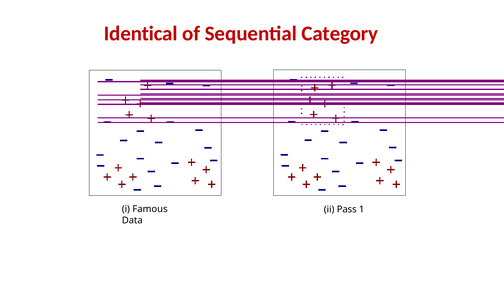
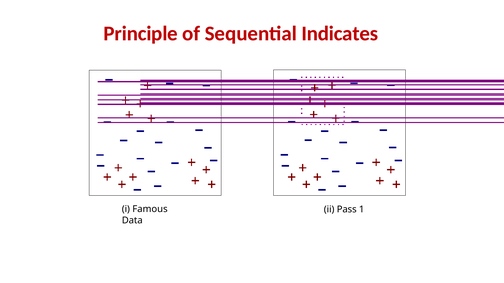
Identical: Identical -> Principle (141, 34)
Category: Category -> Indicates (340, 34)
